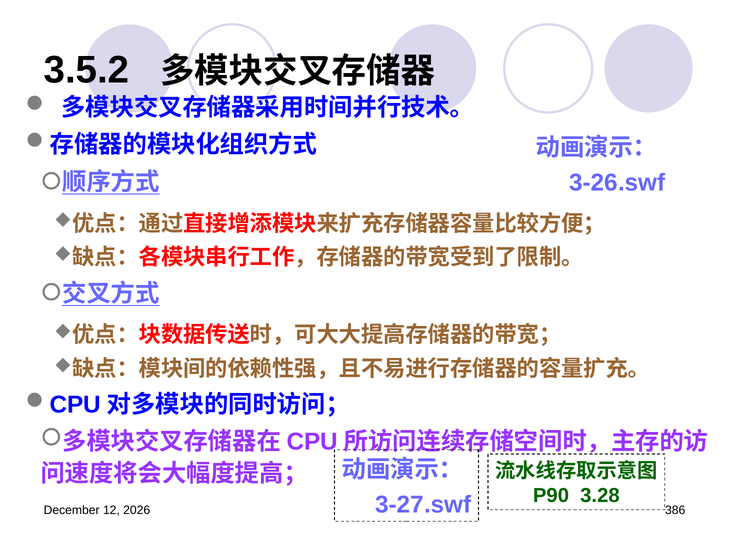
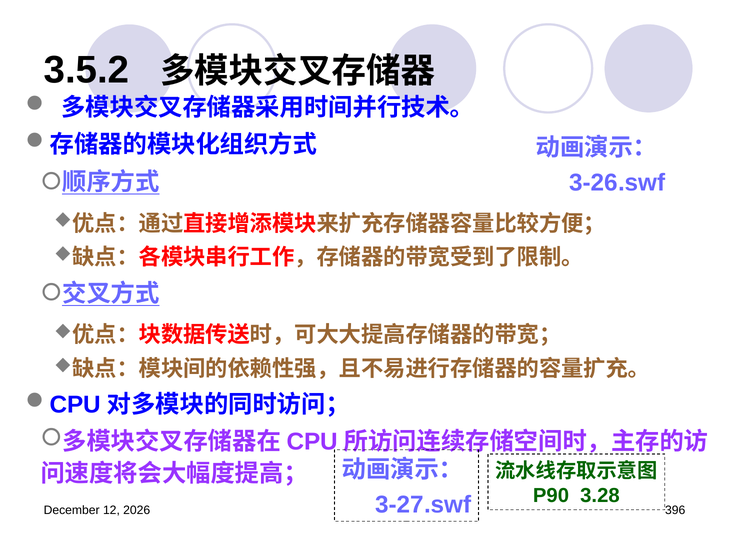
386: 386 -> 396 (675, 510)
